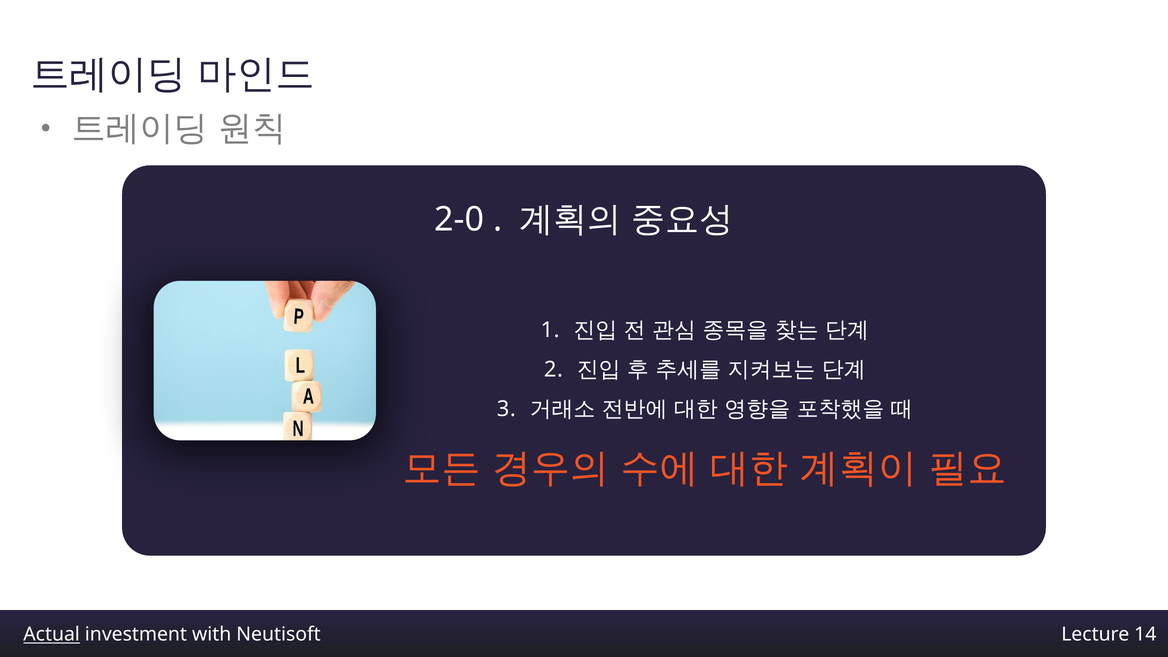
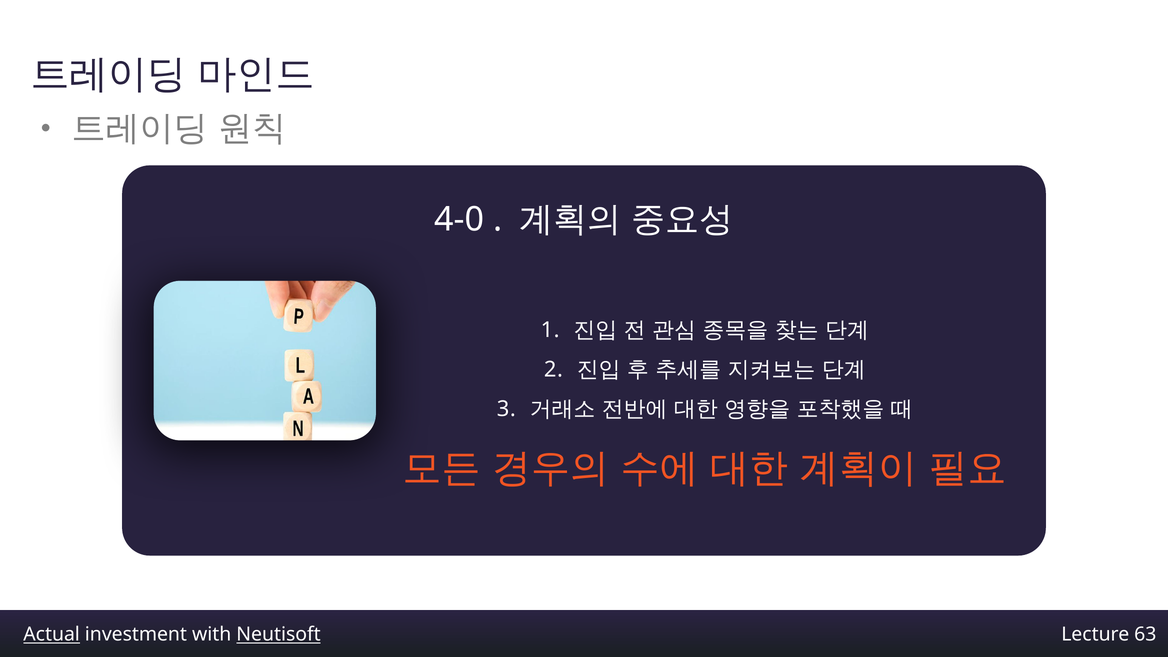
2-0: 2-0 -> 4-0 (459, 219)
Neutisoft underline: none -> present (279, 635)
14: 14 -> 63 (1145, 635)
